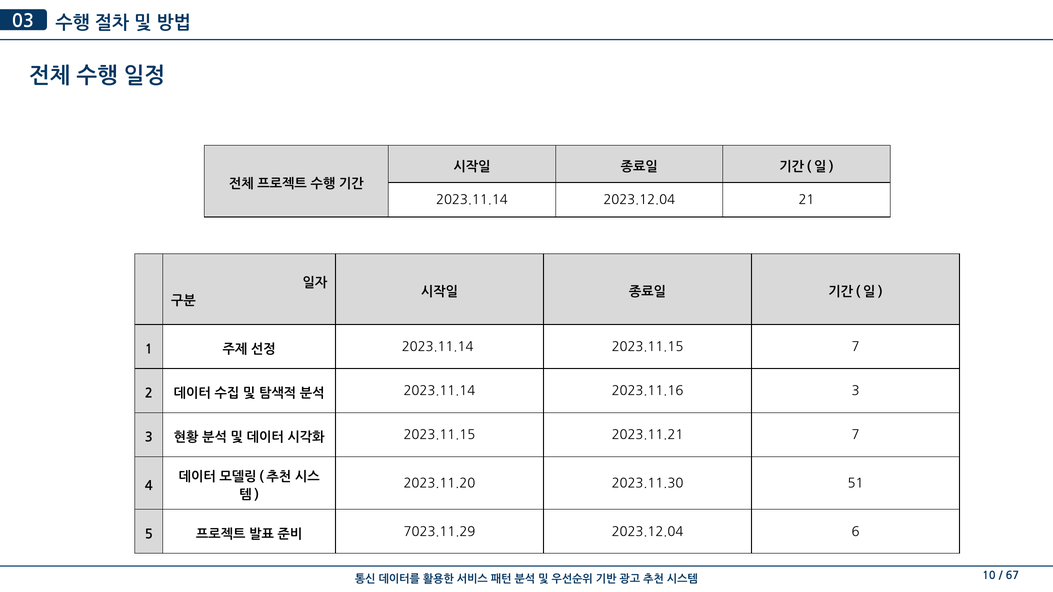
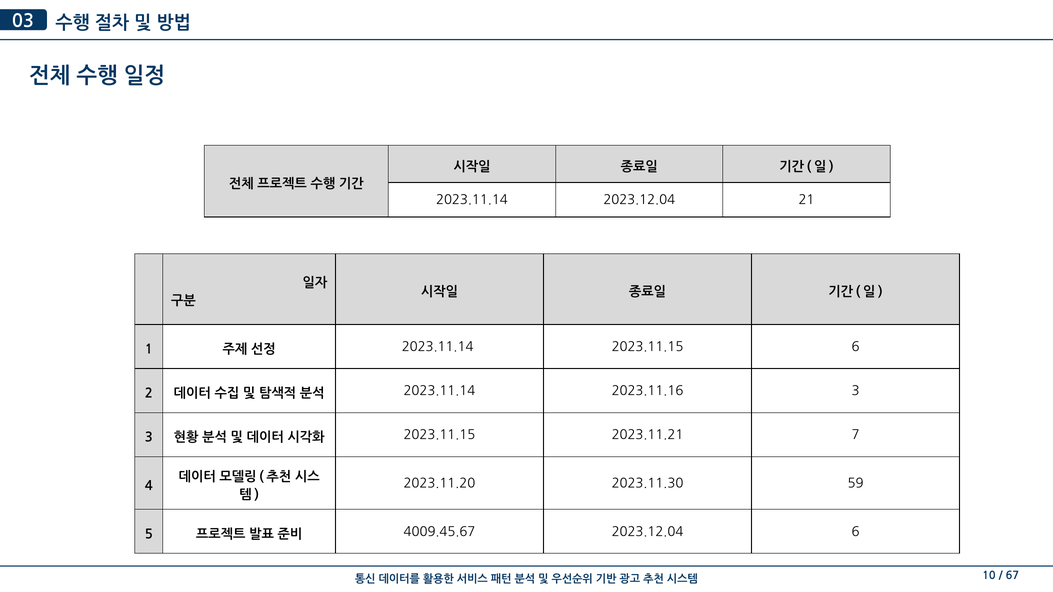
2023.11.15 7: 7 -> 6 (856, 347)
51: 51 -> 59 (856, 484)
7023.11.29: 7023.11.29 -> 4009.45.67 (439, 532)
